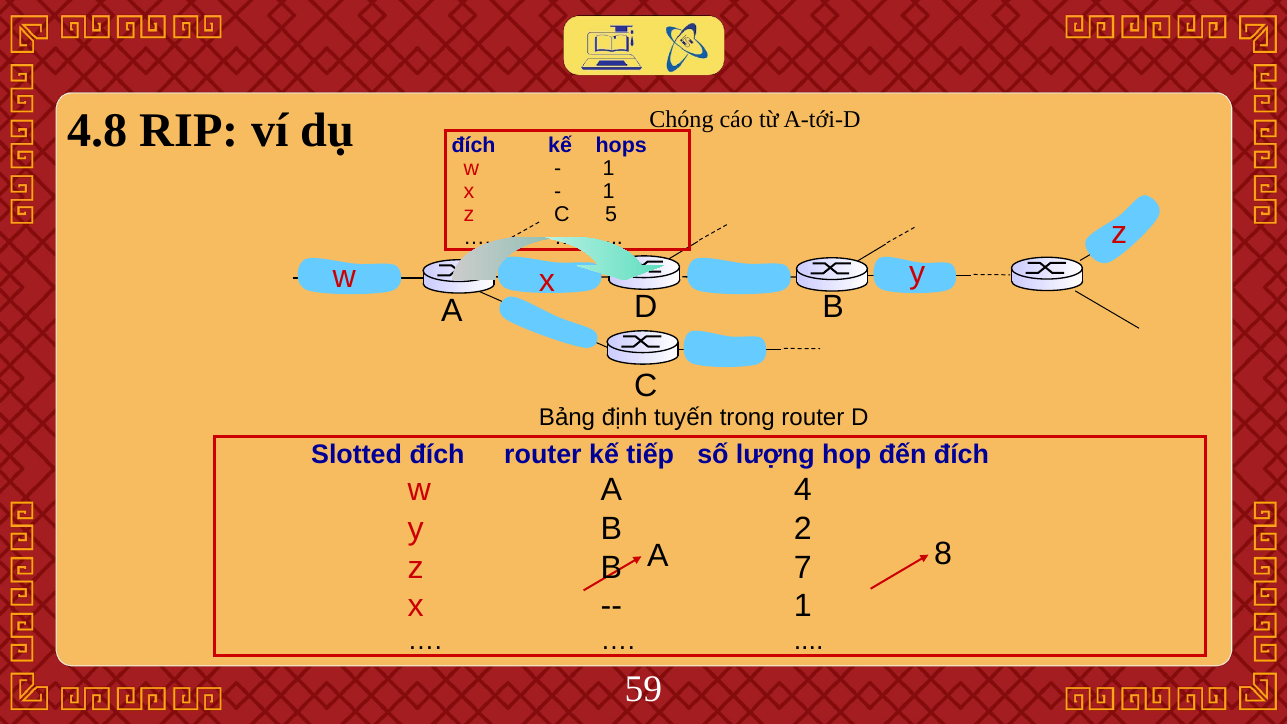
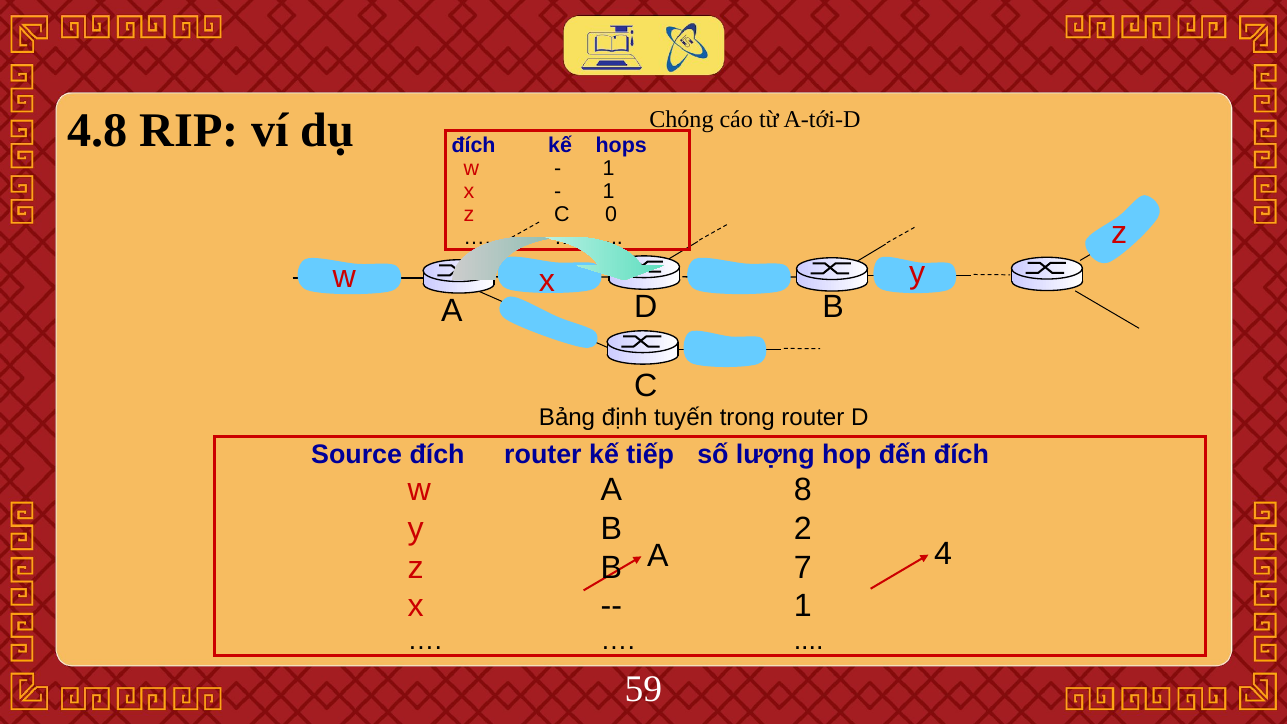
5: 5 -> 0 (611, 214)
Slotted: Slotted -> Source (357, 454)
4: 4 -> 8 (803, 490)
8: 8 -> 4 (943, 554)
